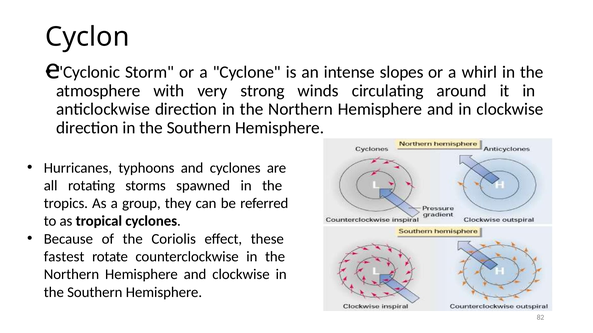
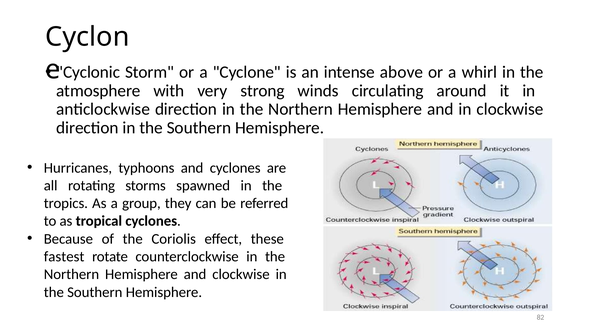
slopes: slopes -> above (402, 72)
